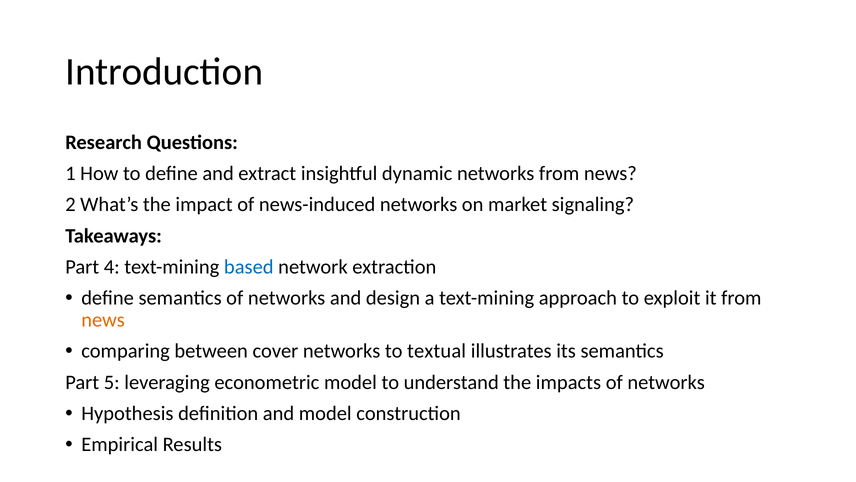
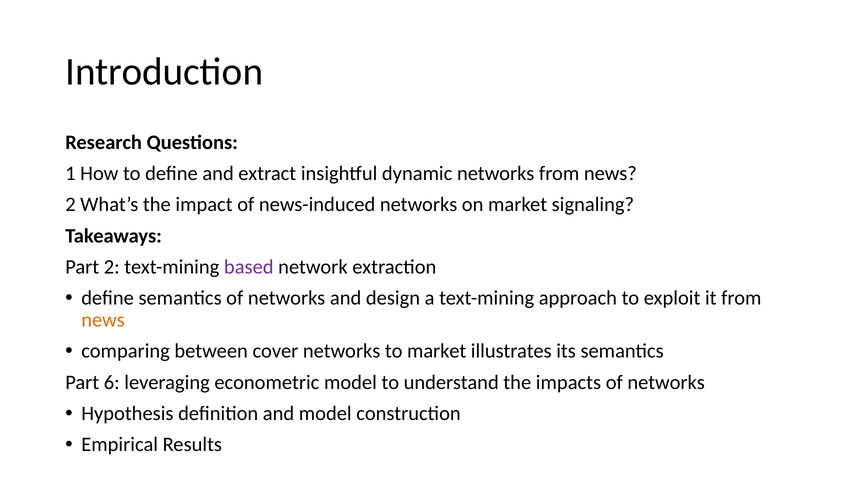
Part 4: 4 -> 2 (112, 267)
based colour: blue -> purple (249, 267)
to textual: textual -> market (437, 351)
5: 5 -> 6 (112, 382)
